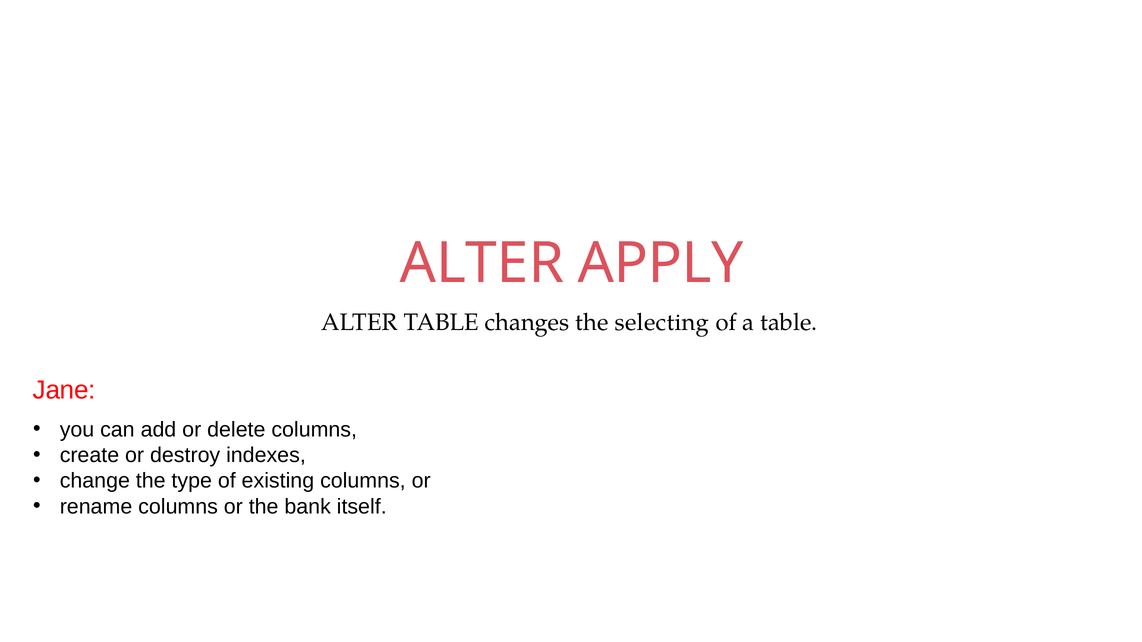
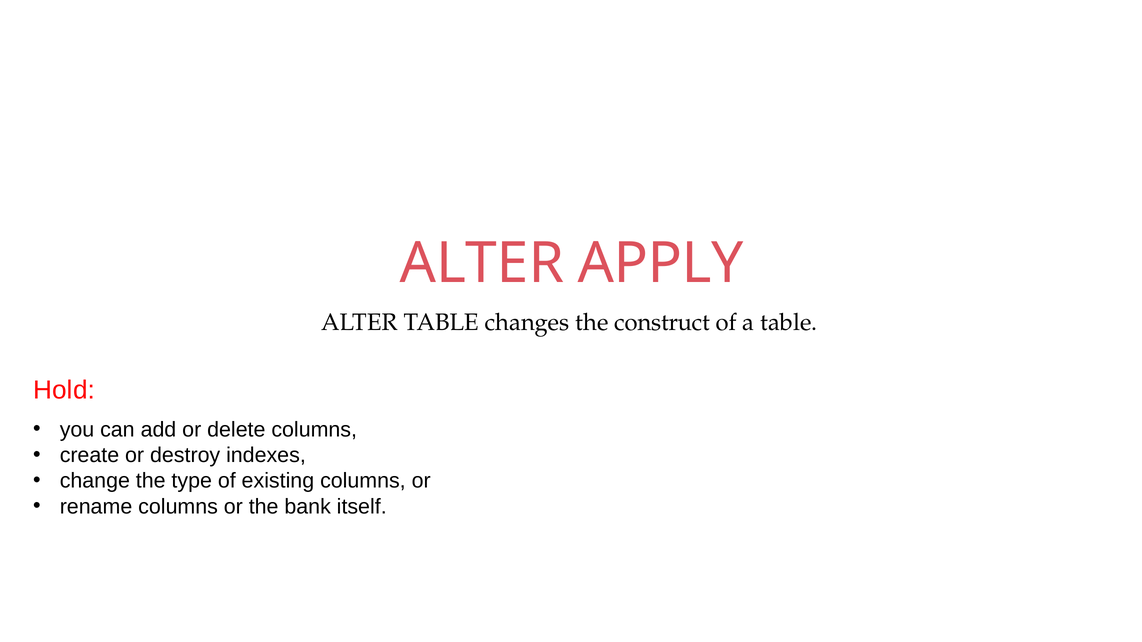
selecting: selecting -> construct (662, 323)
Jane: Jane -> Hold (64, 390)
